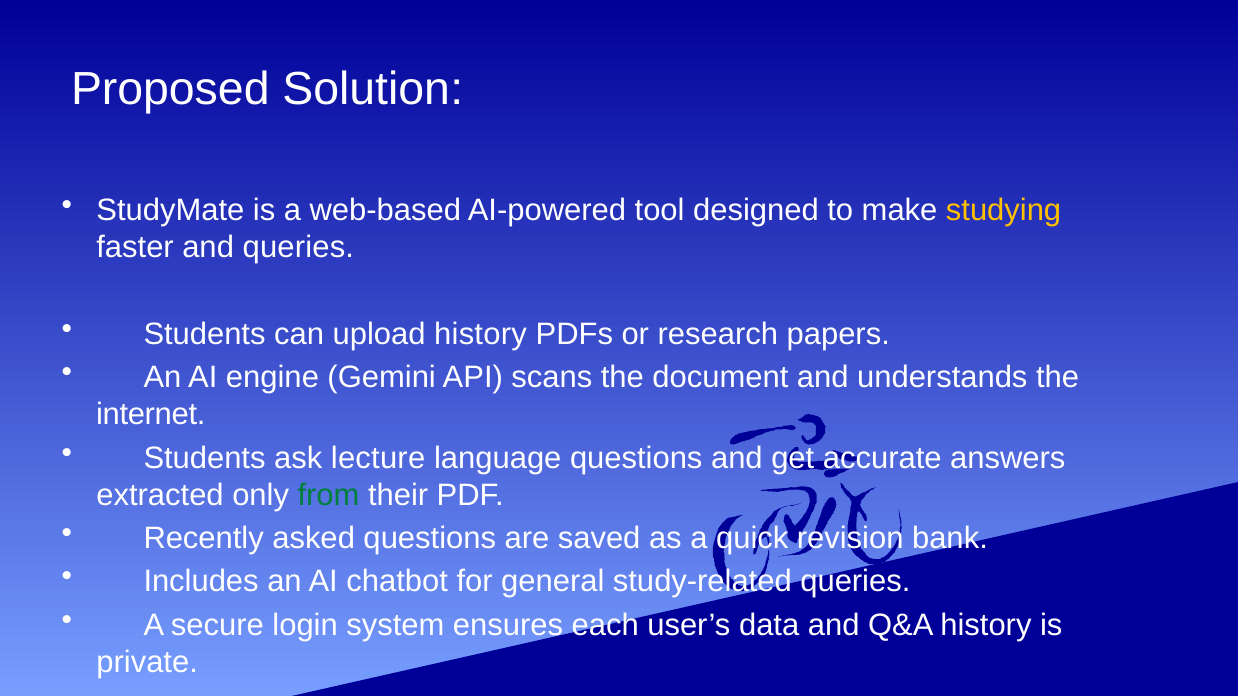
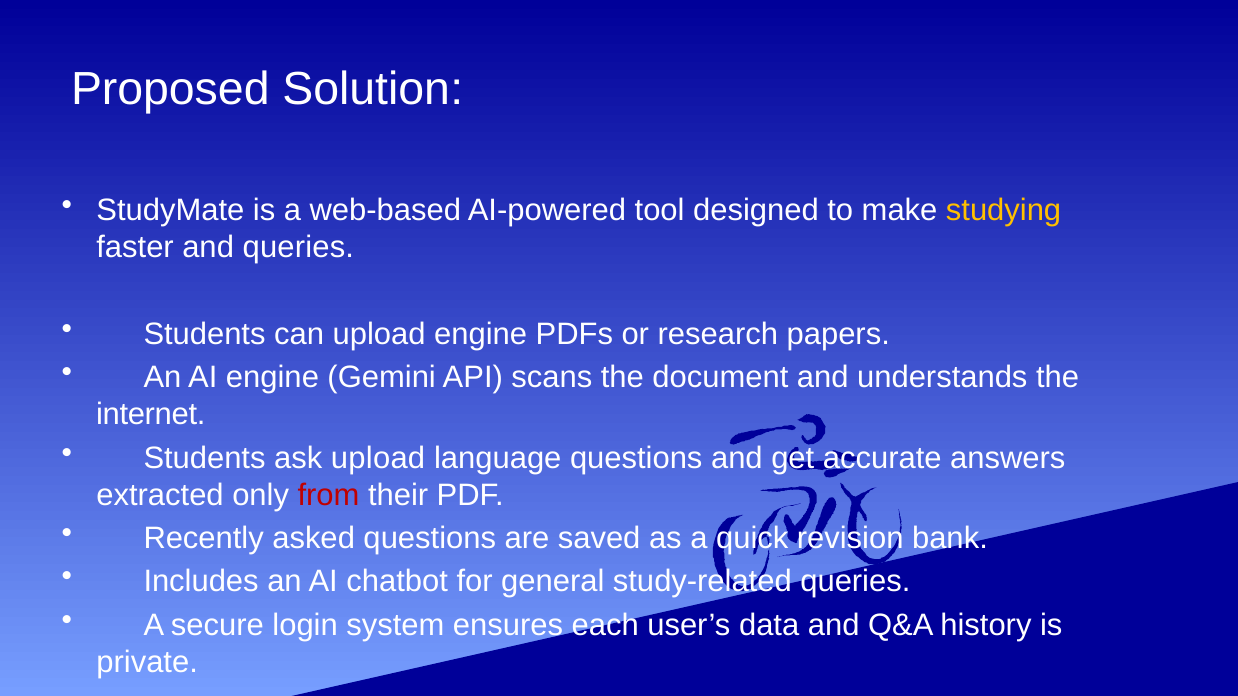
upload history: history -> engine (481, 334)
ask lecture: lecture -> upload (378, 458)
from colour: green -> red (329, 495)
